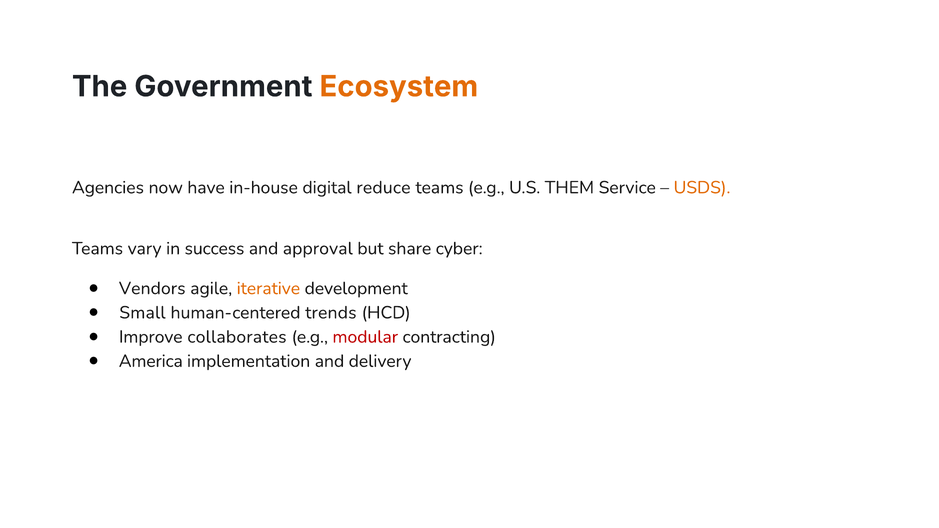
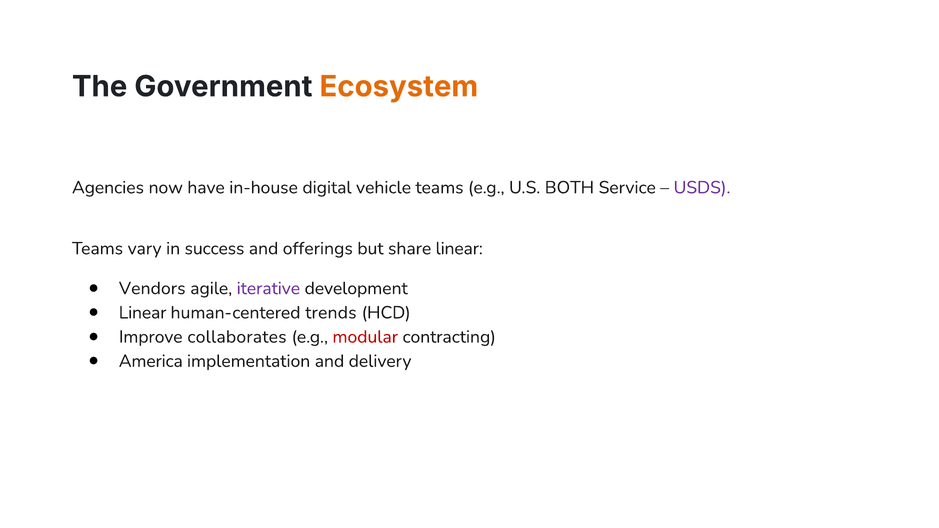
reduce: reduce -> vehicle (384, 188)
THEM: THEM -> BOTH (569, 188)
USDS colour: orange -> purple (702, 188)
approval: approval -> offerings (318, 249)
share cyber: cyber -> linear (459, 249)
iterative colour: orange -> purple (268, 288)
Small: Small -> Linear (143, 313)
